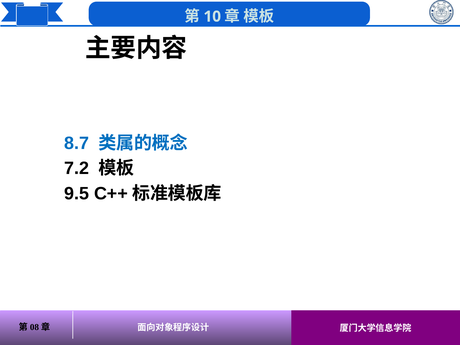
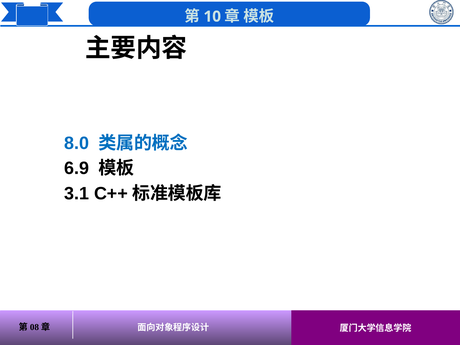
8.7: 8.7 -> 8.0 (77, 143)
7.2: 7.2 -> 6.9 (77, 168)
9.5: 9.5 -> 3.1 (77, 193)
